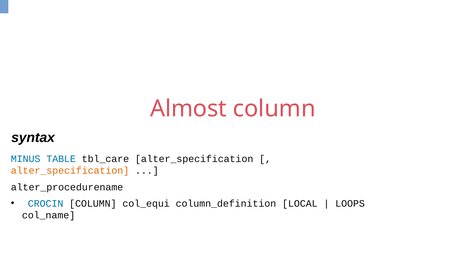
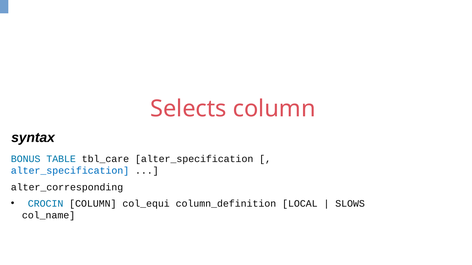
Almost: Almost -> Selects (188, 109)
MINUS: MINUS -> BONUS (26, 159)
alter_specification colour: orange -> blue (70, 171)
alter_procedurename: alter_procedurename -> alter_corresponding (67, 187)
LOOPS: LOOPS -> SLOWS (350, 204)
